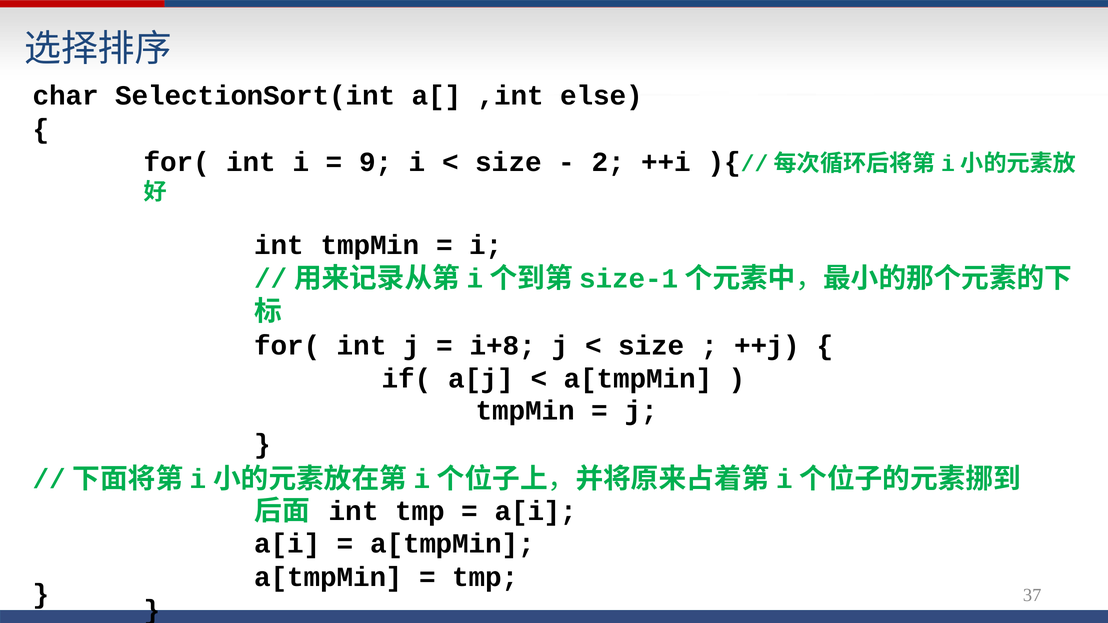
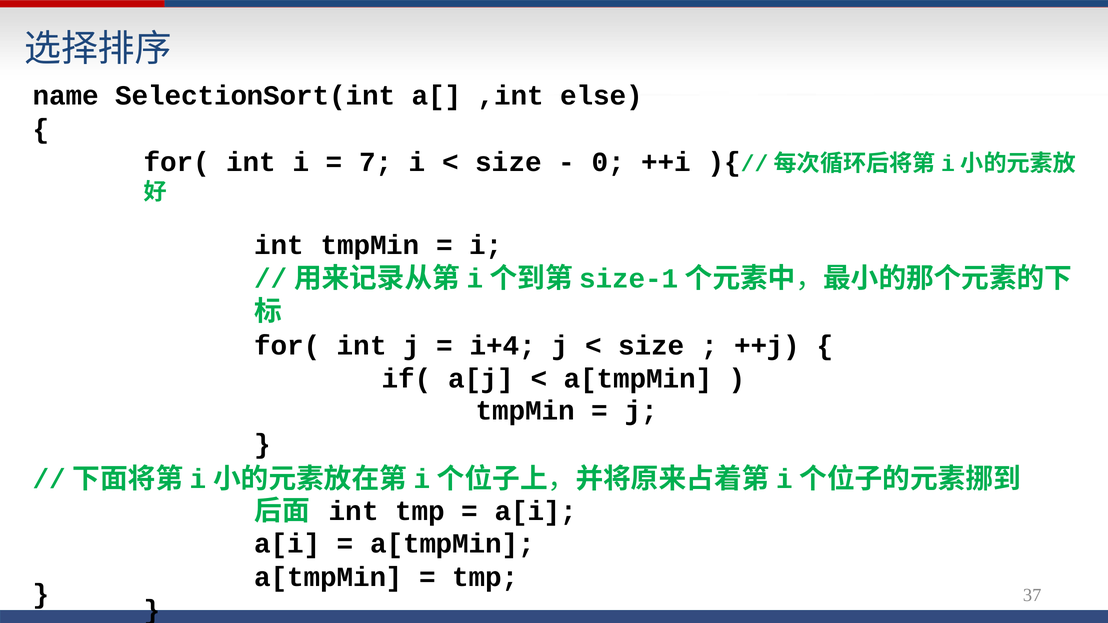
char: char -> name (66, 96)
9: 9 -> 7 (376, 162)
2: 2 -> 0 (608, 162)
i+8: i+8 -> i+4 (503, 346)
